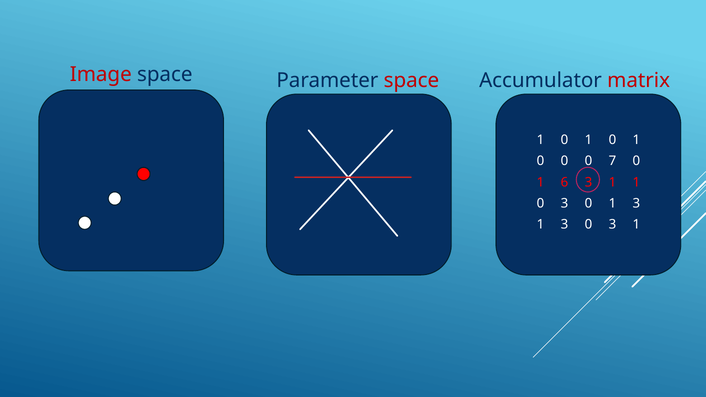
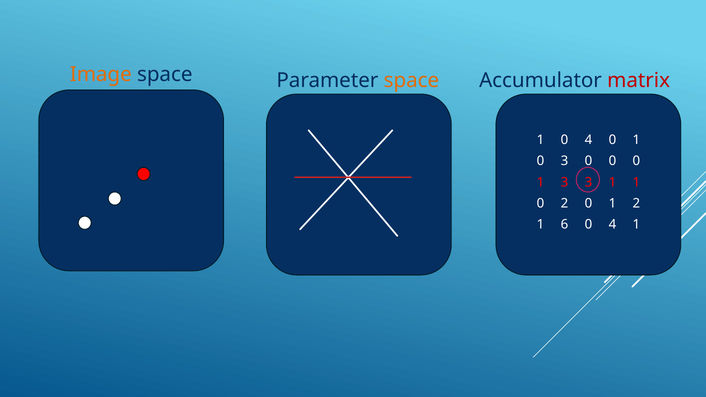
Image colour: red -> orange (101, 74)
space colour: red -> orange (411, 80)
1: 1 -> 4 (588, 140)
0: 0 -> 3 (564, 161)
7: 7 -> 0 (612, 161)
1 6: 6 -> 3 (564, 182)
3: 3 -> 2 (564, 203)
0 1 3: 3 -> 2 (636, 203)
3: 3 -> 6 (564, 225)
3: 3 -> 4 (612, 225)
